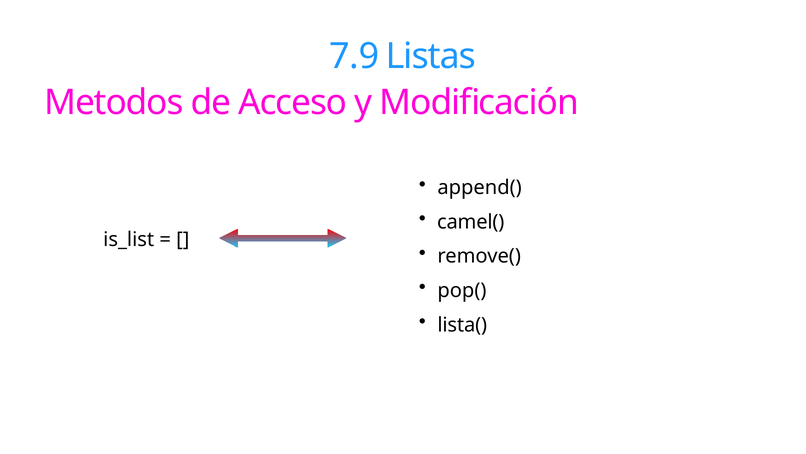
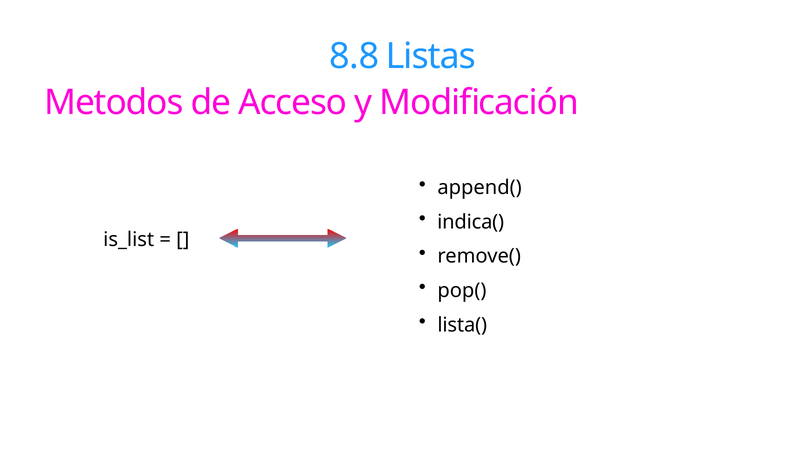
7.9: 7.9 -> 8.8 (354, 56)
camel(: camel( -> indica( (471, 222)
